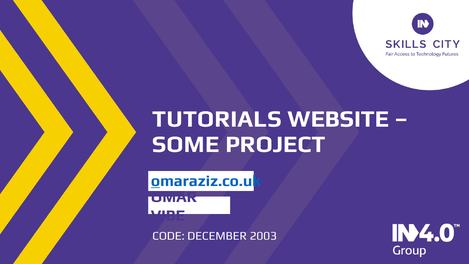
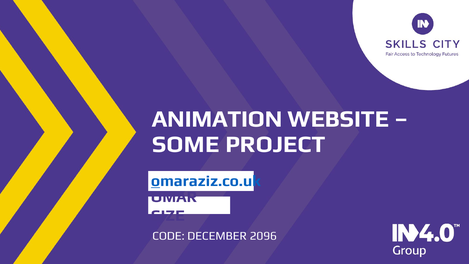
TUTORIALS: TUTORIALS -> ANIMATION (217, 119)
VIBE: VIBE -> SIZE (168, 216)
2003: 2003 -> 2096 (263, 236)
